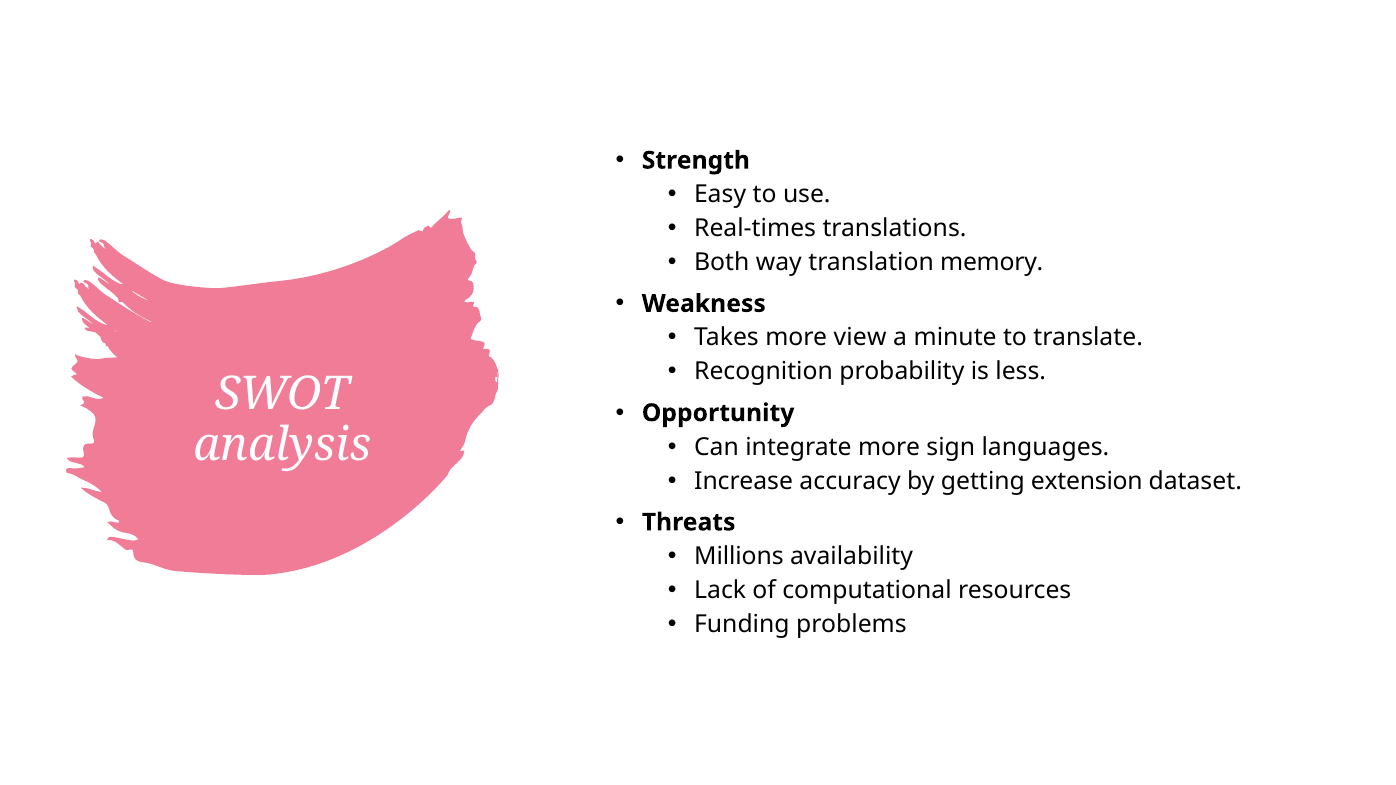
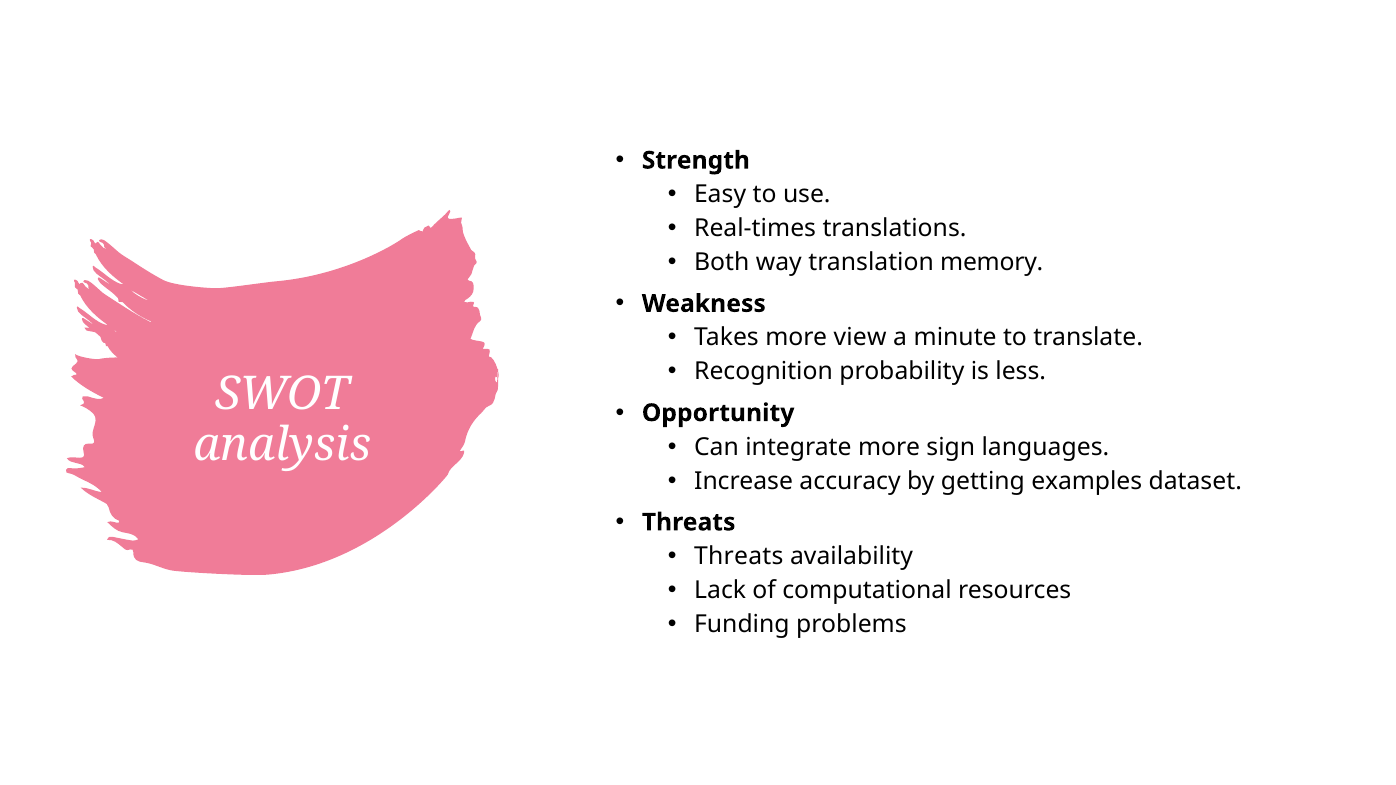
extension: extension -> examples (1087, 481)
Millions: Millions -> Threats (739, 556)
